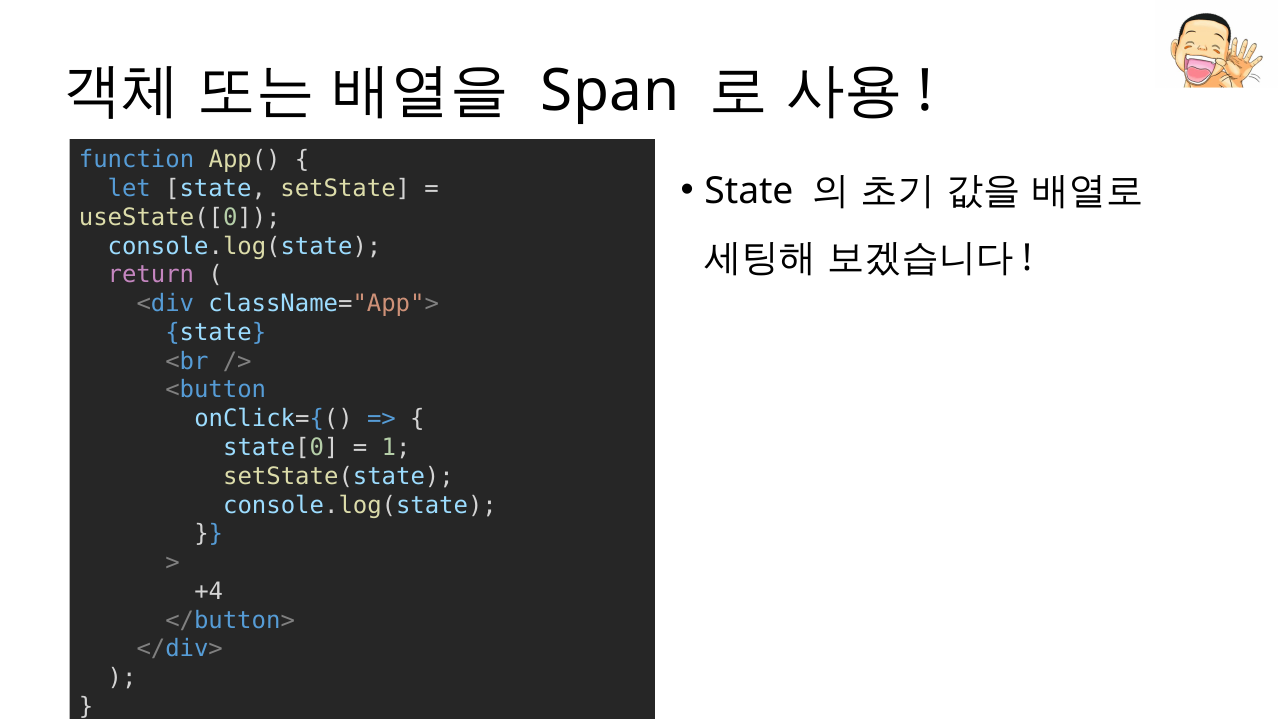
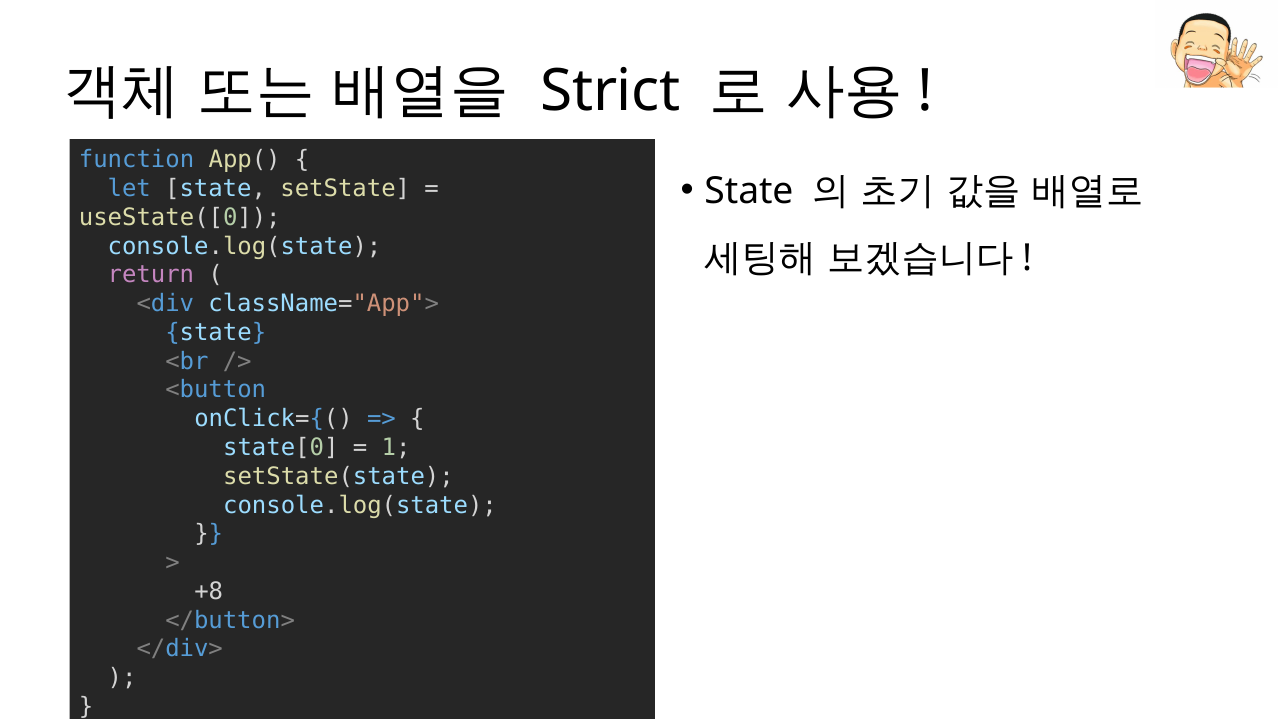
Span: Span -> Strict (611, 91)
+4: +4 -> +8 (209, 591)
